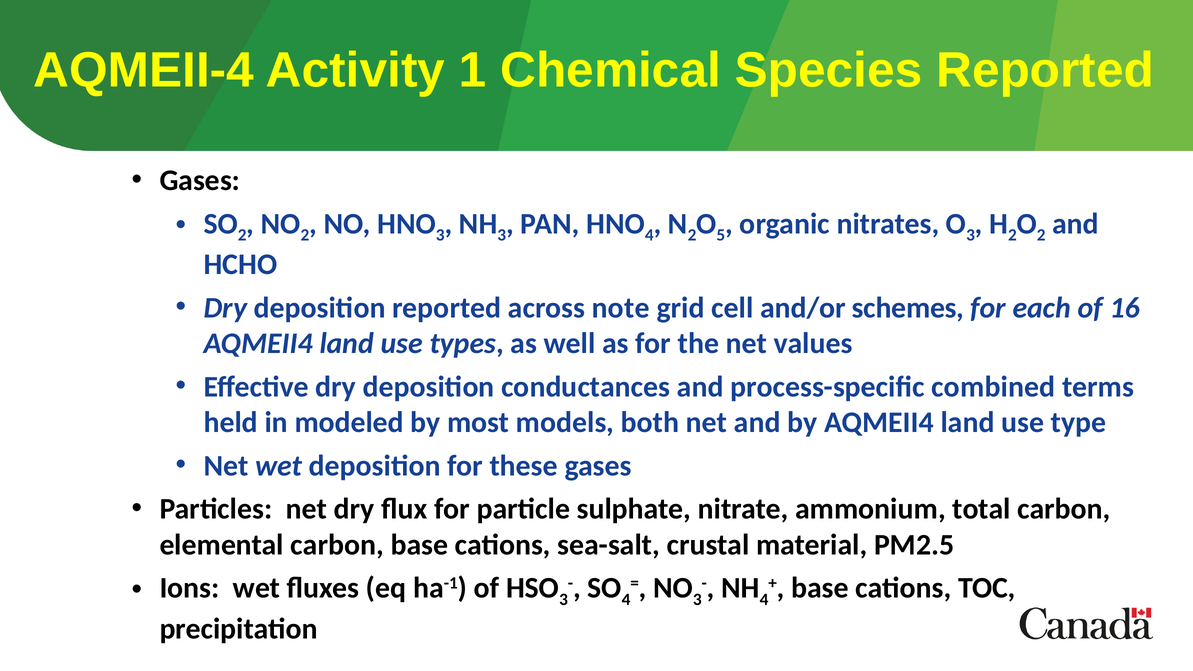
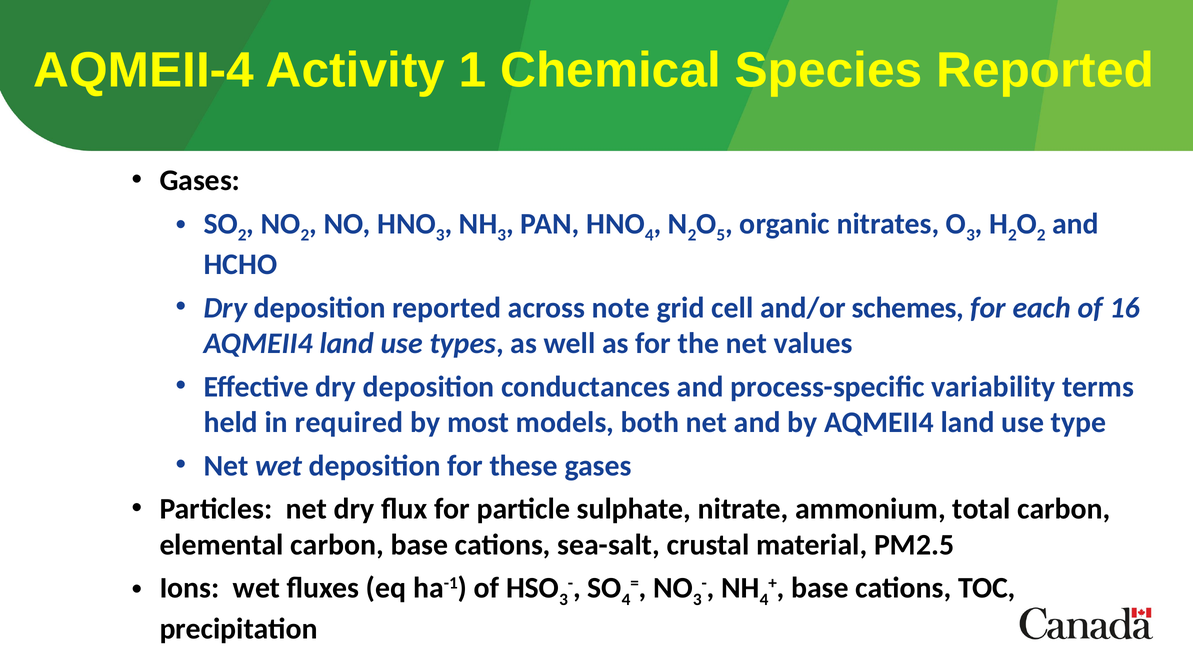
combined: combined -> variability (993, 387)
modeled: modeled -> required (349, 423)
